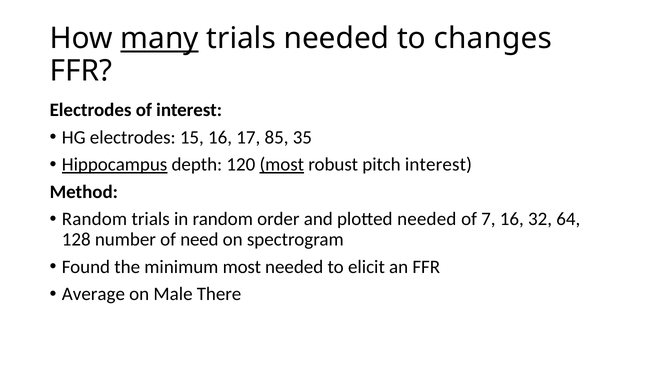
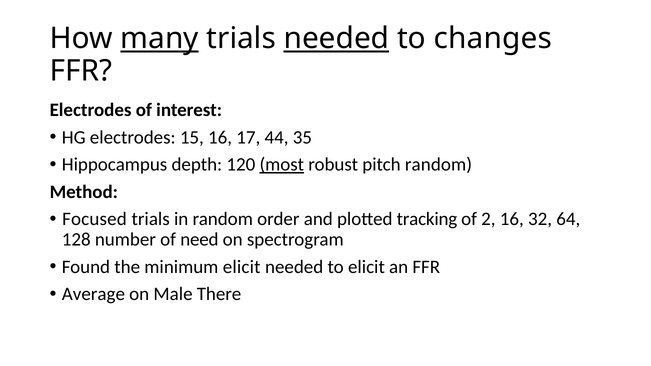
needed underline: none -> present (336, 39)
85: 85 -> 44 (277, 137)
Hippocampus underline: present -> none (115, 165)
pitch interest: interest -> random (438, 165)
Random: Random -> Focused (94, 219)
plotted needed: needed -> tracking (427, 219)
7: 7 -> 2 (488, 219)
minimum most: most -> elicit (242, 267)
